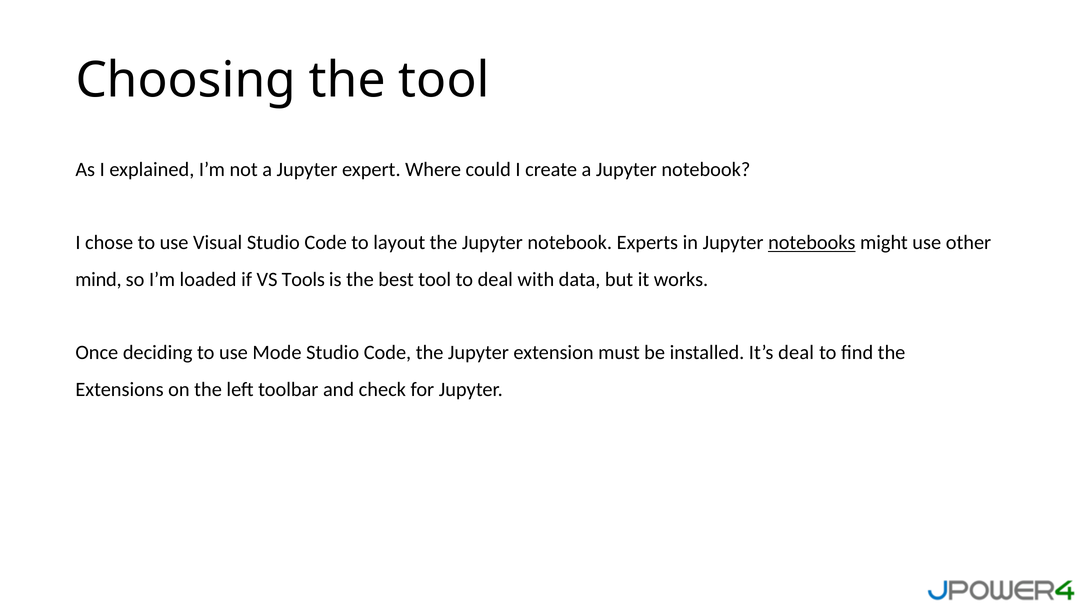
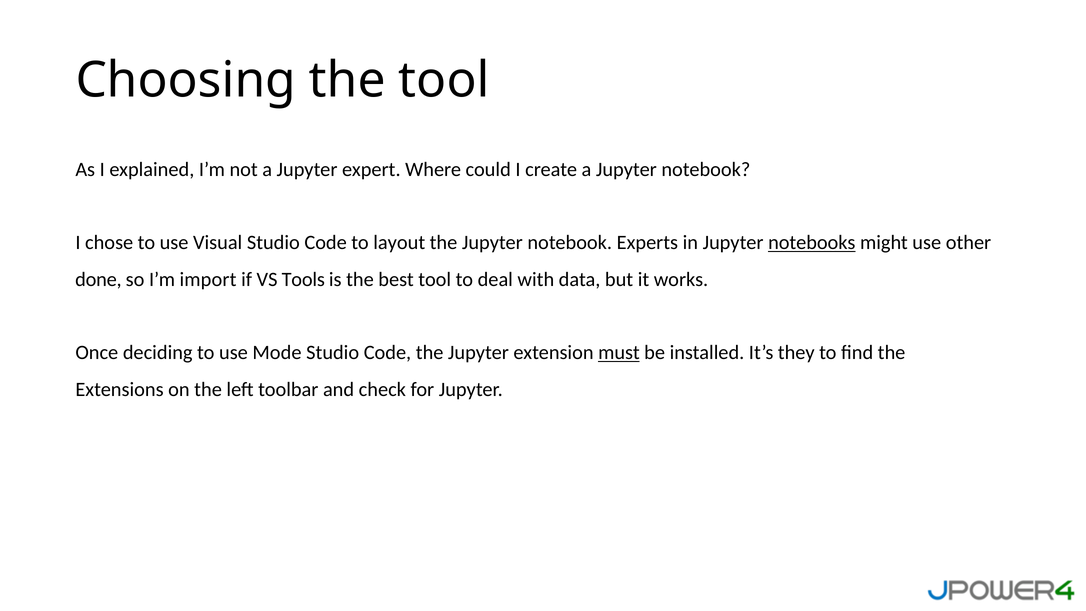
mind: mind -> done (98, 279)
loaded: loaded -> import (208, 279)
must underline: none -> present (619, 353)
It’s deal: deal -> they (796, 353)
